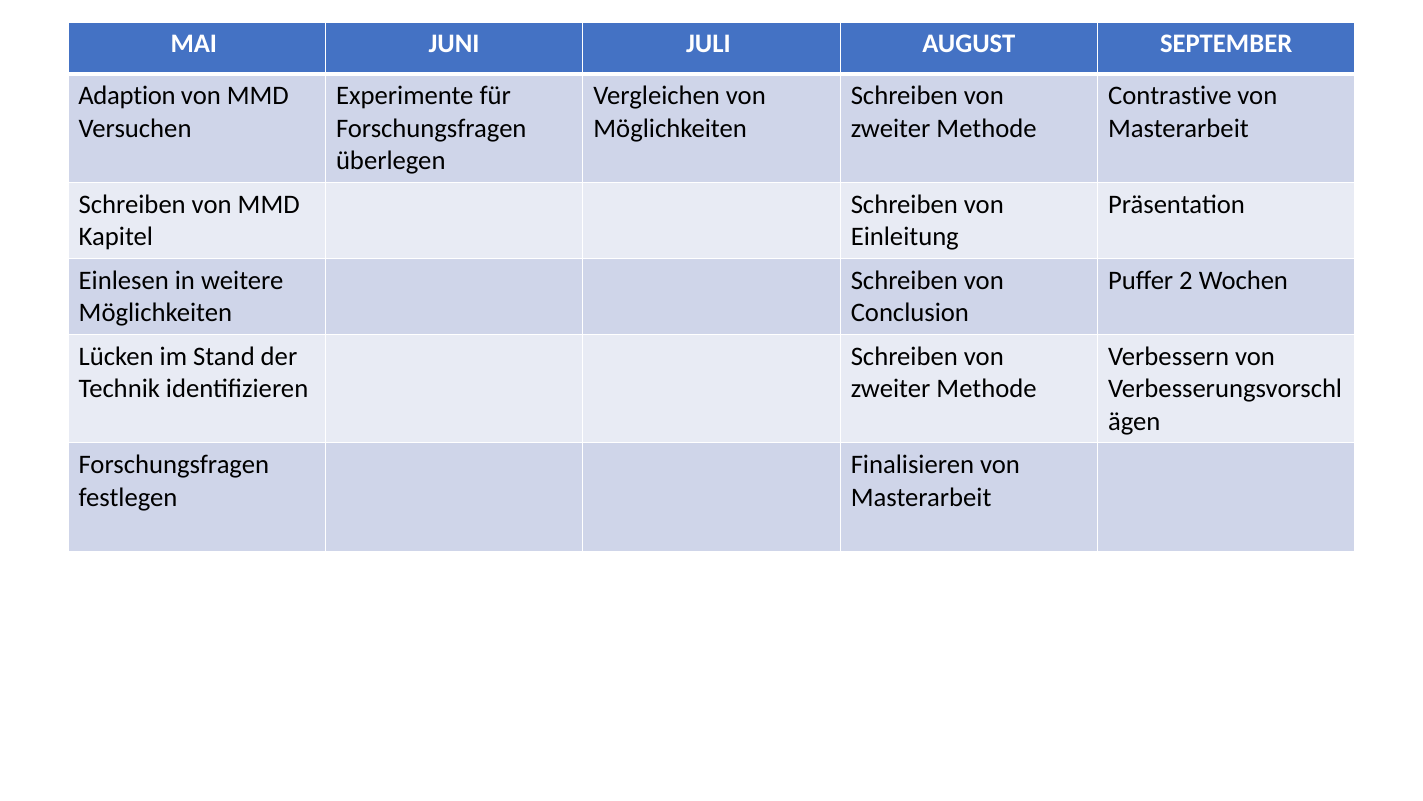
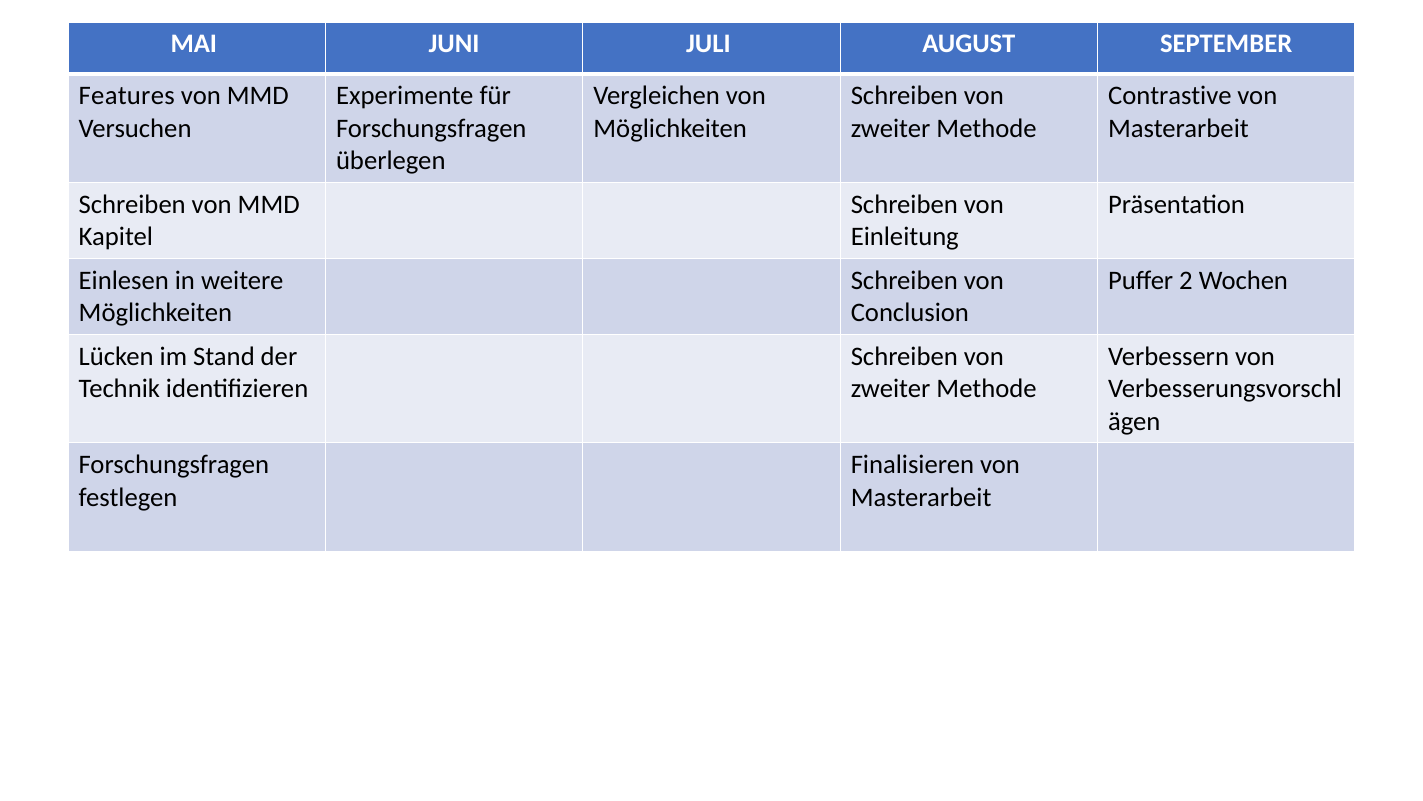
Adaption: Adaption -> Features (127, 96)
